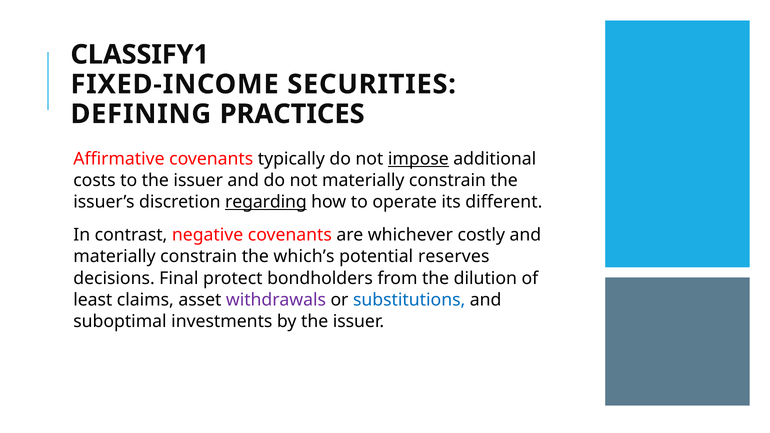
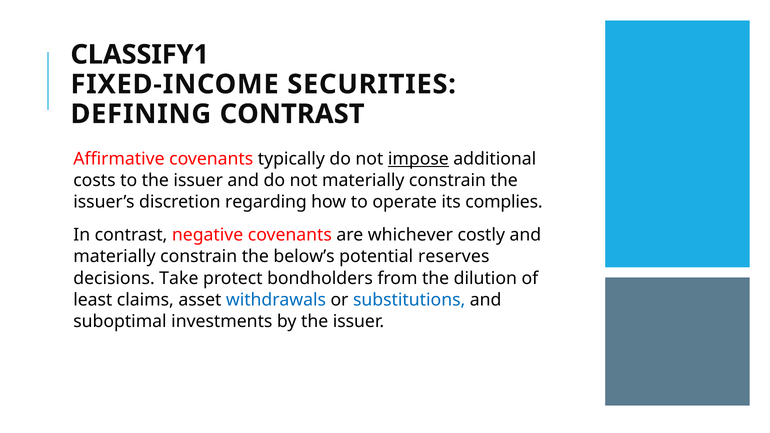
DEFINING PRACTICES: PRACTICES -> CONTRAST (292, 114)
regarding underline: present -> none (266, 202)
different: different -> complies (504, 202)
which’s: which’s -> below’s (304, 257)
Final: Final -> Take (179, 278)
withdrawals colour: purple -> blue (276, 300)
